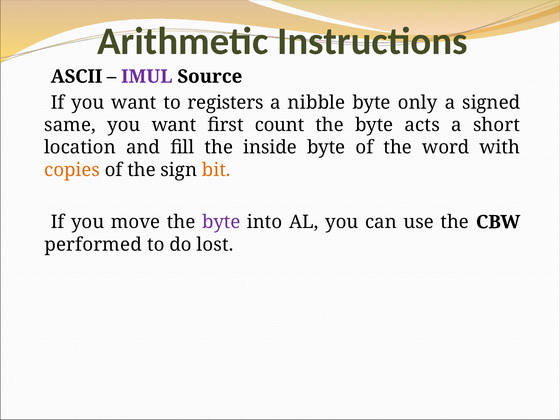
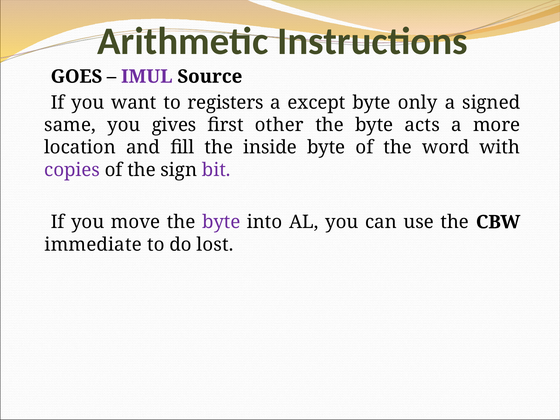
ASCII: ASCII -> GOES (76, 77)
nibble: nibble -> except (317, 103)
want: want -> gives (174, 125)
count: count -> other (279, 125)
short: short -> more (497, 125)
copies colour: orange -> purple (72, 170)
bit colour: orange -> purple (216, 170)
performed: performed -> immediate (93, 245)
